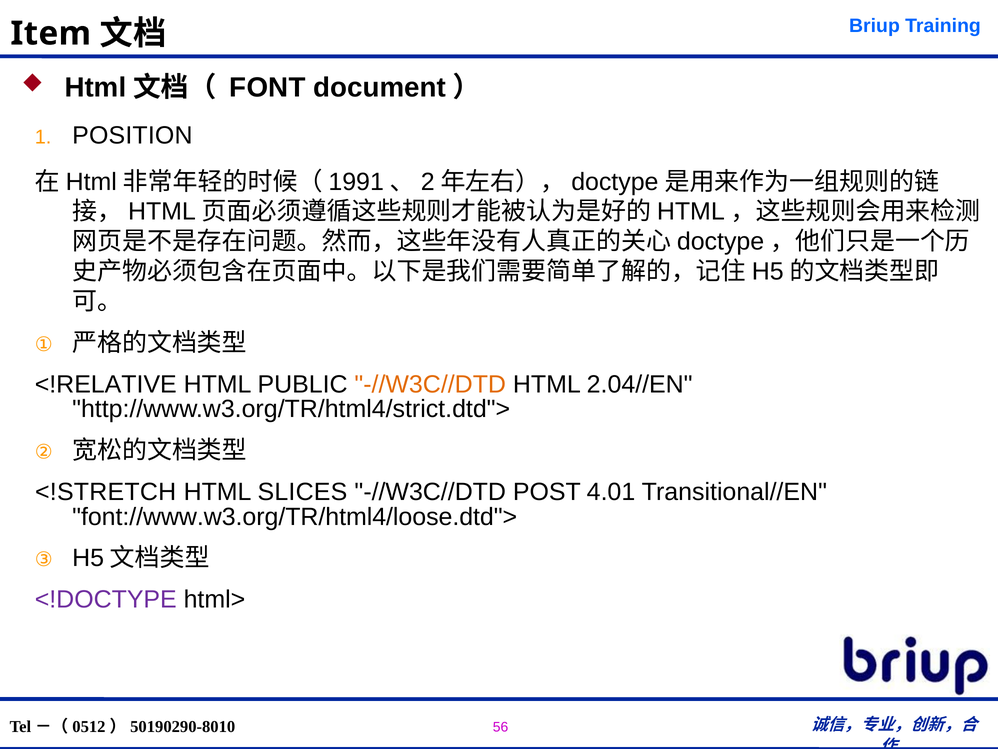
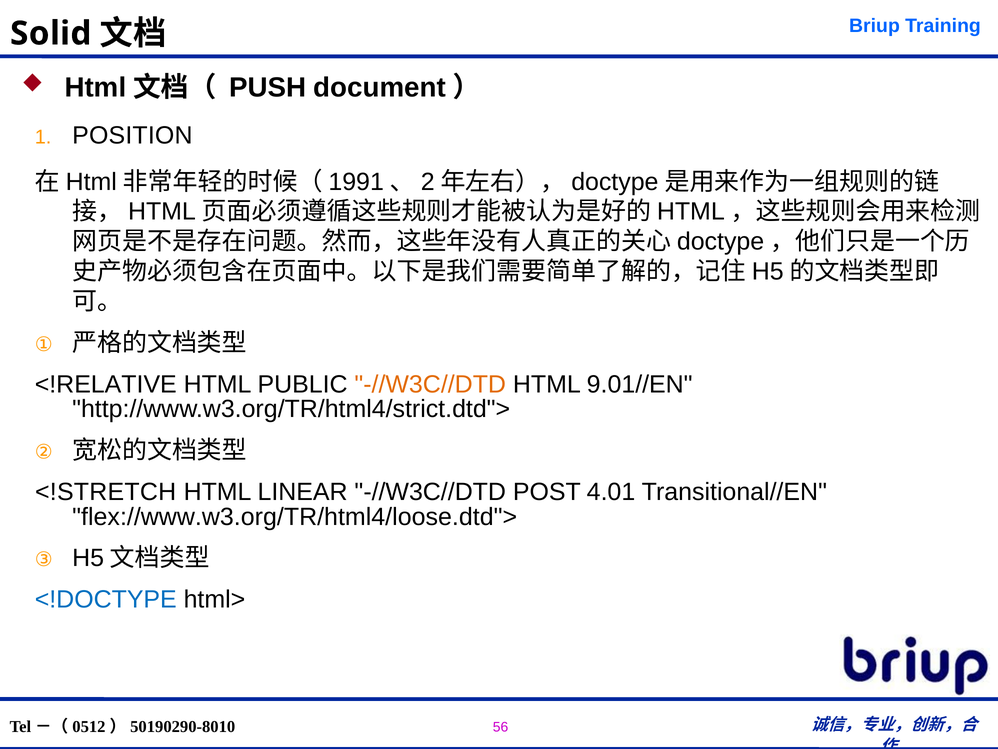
Item: Item -> Solid (51, 33)
FONT: FONT -> PUSH (268, 88)
2.04//EN: 2.04//EN -> 9.01//EN (640, 384)
SLICES: SLICES -> LINEAR (303, 492)
font://www.w3.org/TR/html4/loose.dtd">: font://www.w3.org/TR/html4/loose.dtd"> -> flex://www.w3.org/TR/html4/loose.dtd"> (295, 517)
<!DOCTYPE colour: purple -> blue (106, 599)
